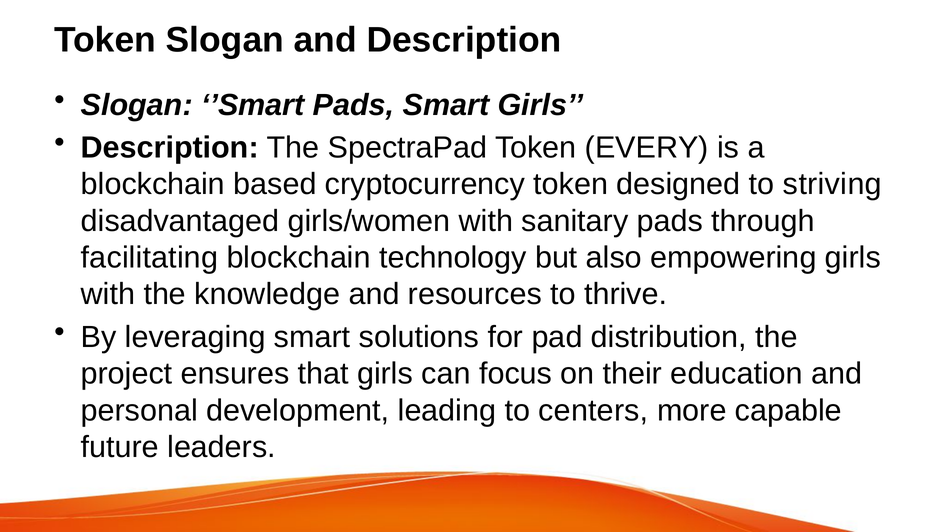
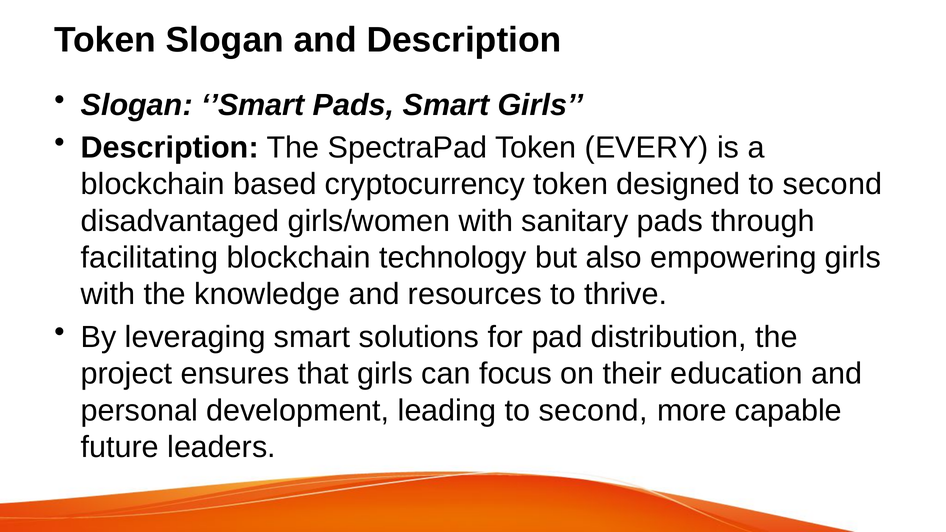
designed to striving: striving -> second (832, 184)
leading to centers: centers -> second (593, 411)
